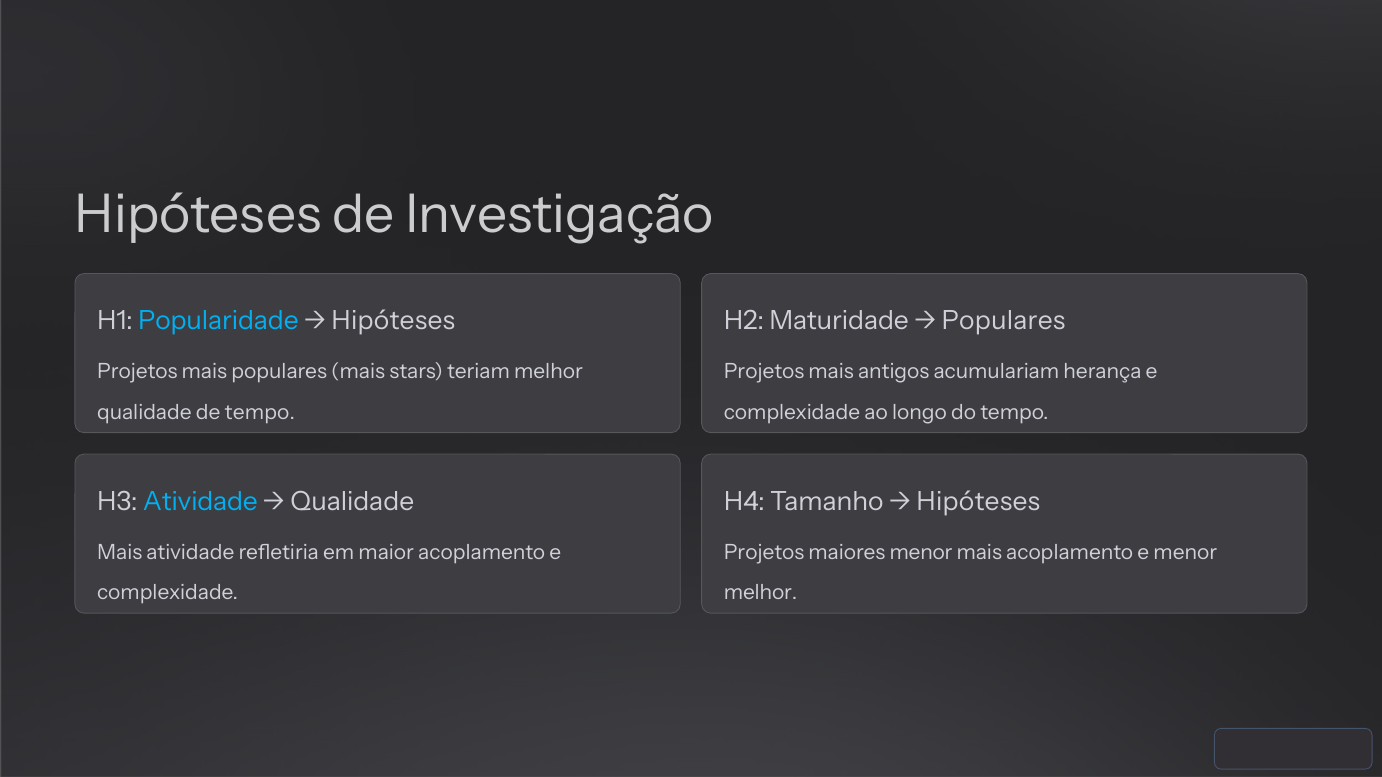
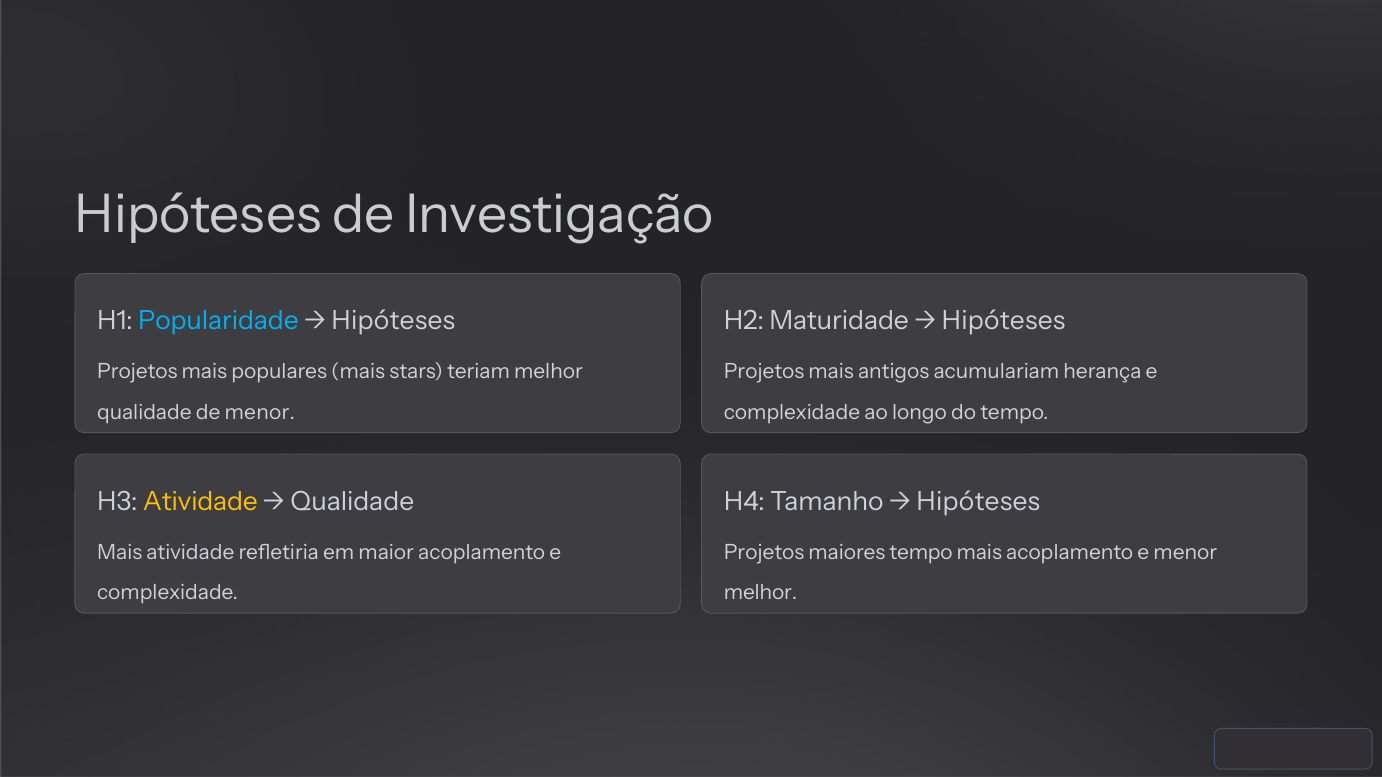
Populares: Populares -> Hipóteses (1004, 321)
de tempo: tempo -> menor (260, 413)
Atividade colour: light blue -> yellow (200, 502)
maiores menor: menor -> tempo (921, 552)
